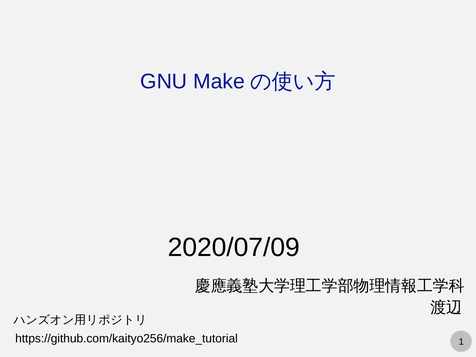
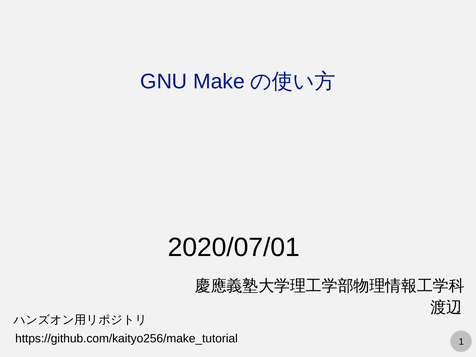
2020/07/09: 2020/07/09 -> 2020/07/01 (234, 247)
